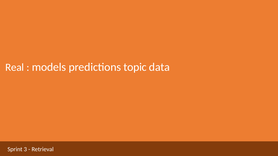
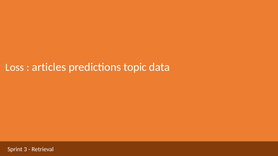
Real: Real -> Loss (15, 67)
models: models -> articles (49, 67)
